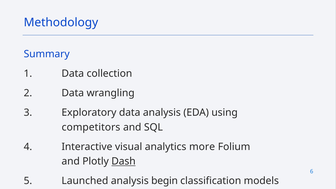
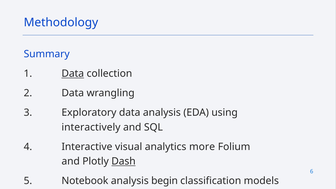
Data underline: none -> present (73, 74)
competitors: competitors -> interactively (91, 127)
Launched: Launched -> Notebook (85, 181)
